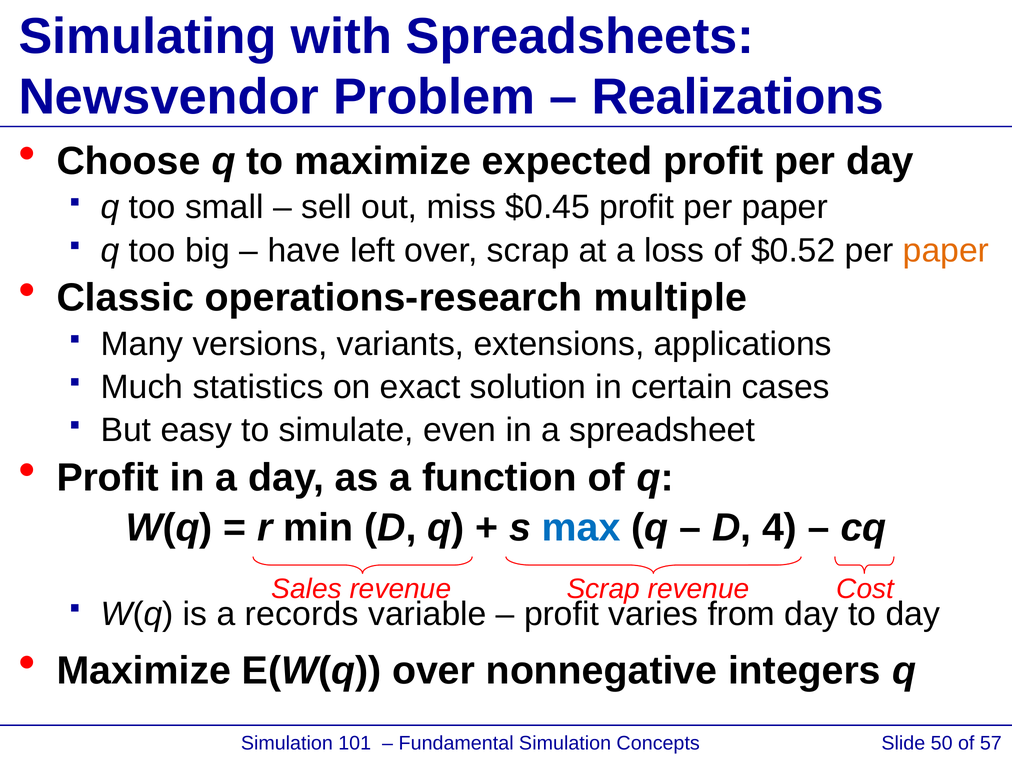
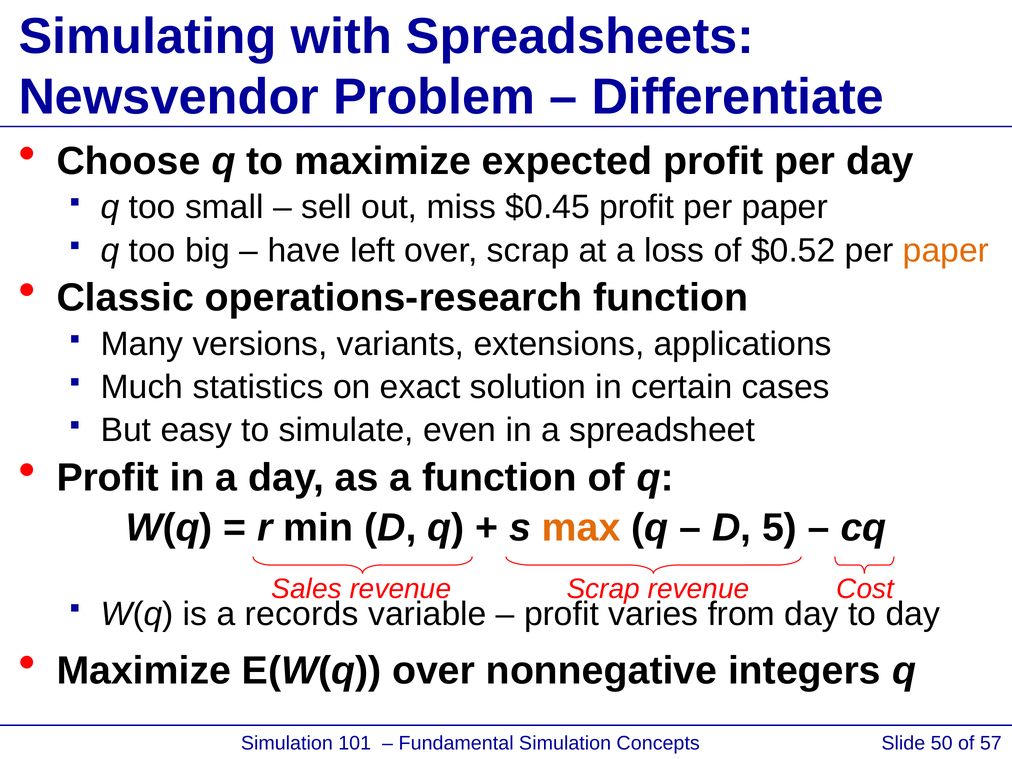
Realizations: Realizations -> Differentiate (738, 97)
operations-research multiple: multiple -> function (671, 298)
max colour: blue -> orange (581, 528)
4: 4 -> 5 (780, 528)
